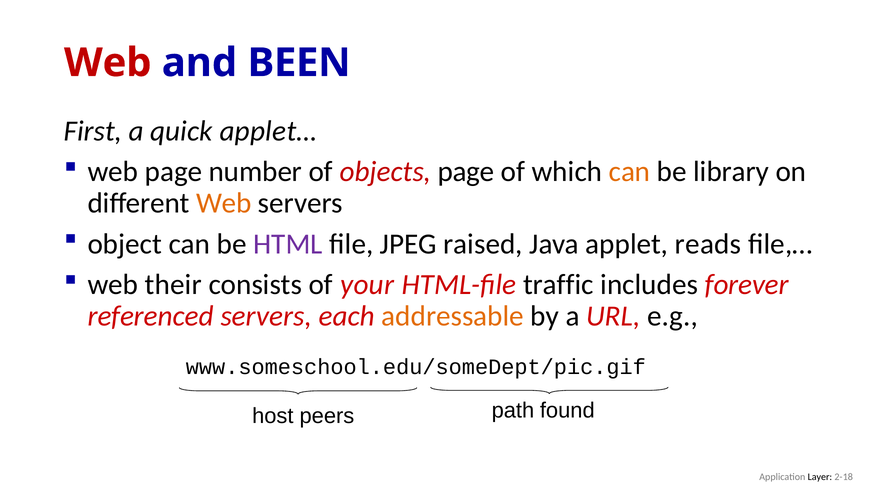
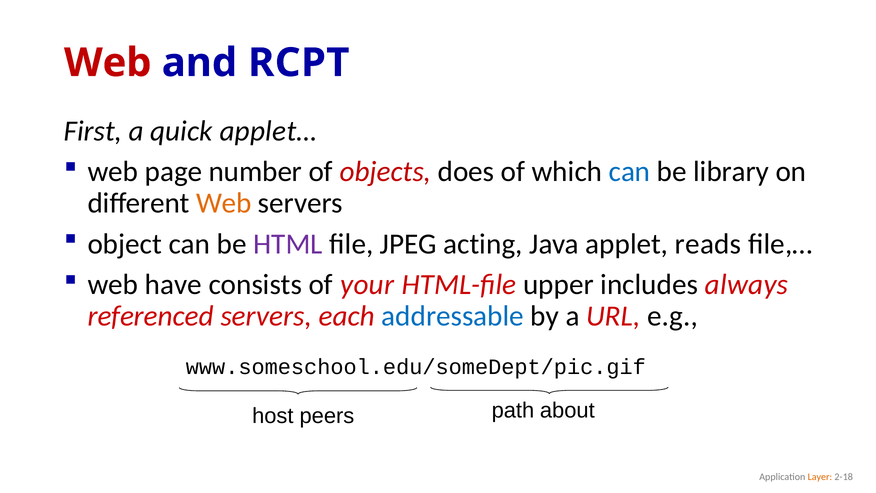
BEEN: BEEN -> RCPT (299, 63)
objects page: page -> does (466, 172)
can colour: orange -> blue (630, 172)
raised: raised -> acting (483, 244)
their: their -> have (173, 285)
traffic: traffic -> upper (558, 285)
forever: forever -> always (747, 285)
addressable colour: orange -> blue (453, 316)
found: found -> about (567, 410)
Layer colour: black -> orange (820, 477)
